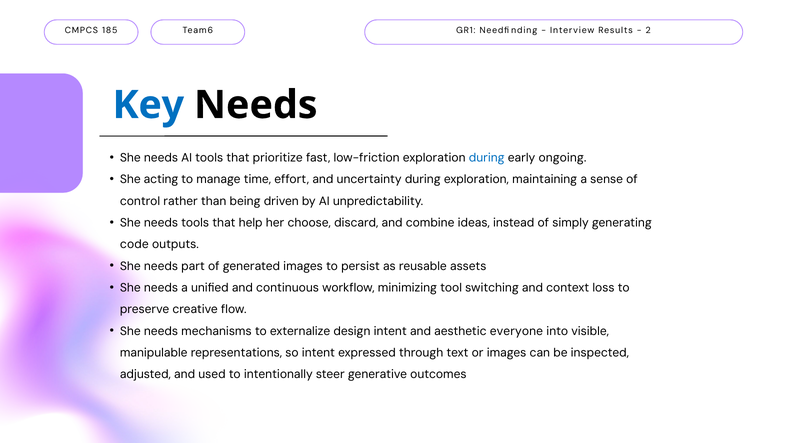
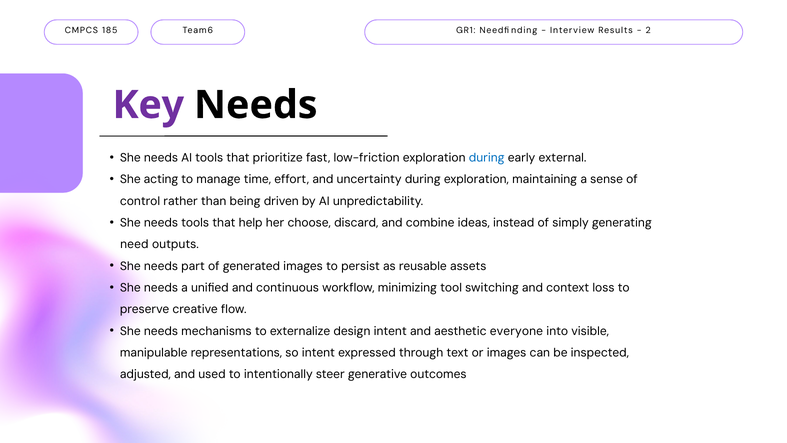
Key colour: blue -> purple (148, 105)
ongoing: ongoing -> external (562, 158)
code: code -> need (134, 244)
